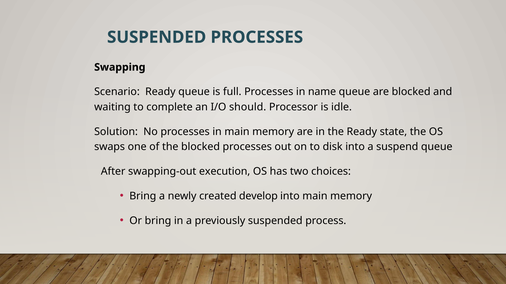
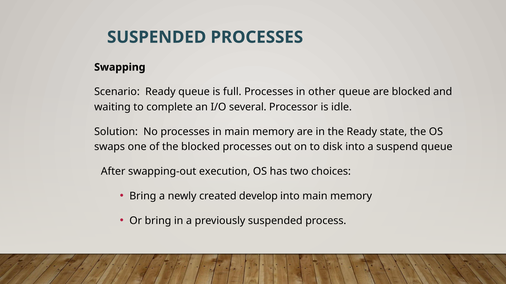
name: name -> other (322, 92)
should: should -> several (248, 107)
